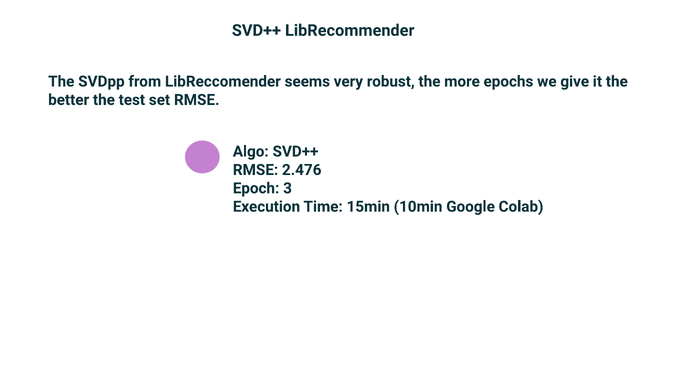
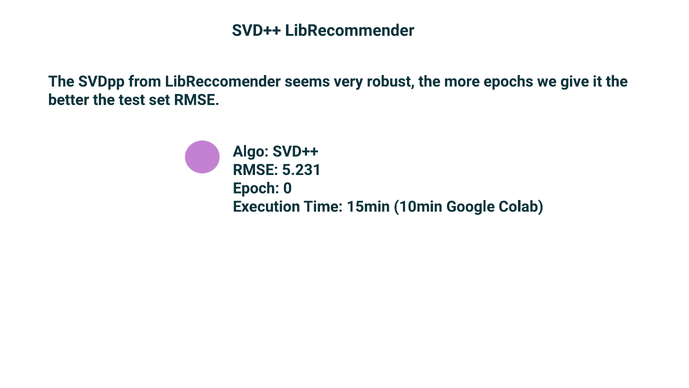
2.476: 2.476 -> 5.231 (302, 170)
3: 3 -> 0 (288, 188)
